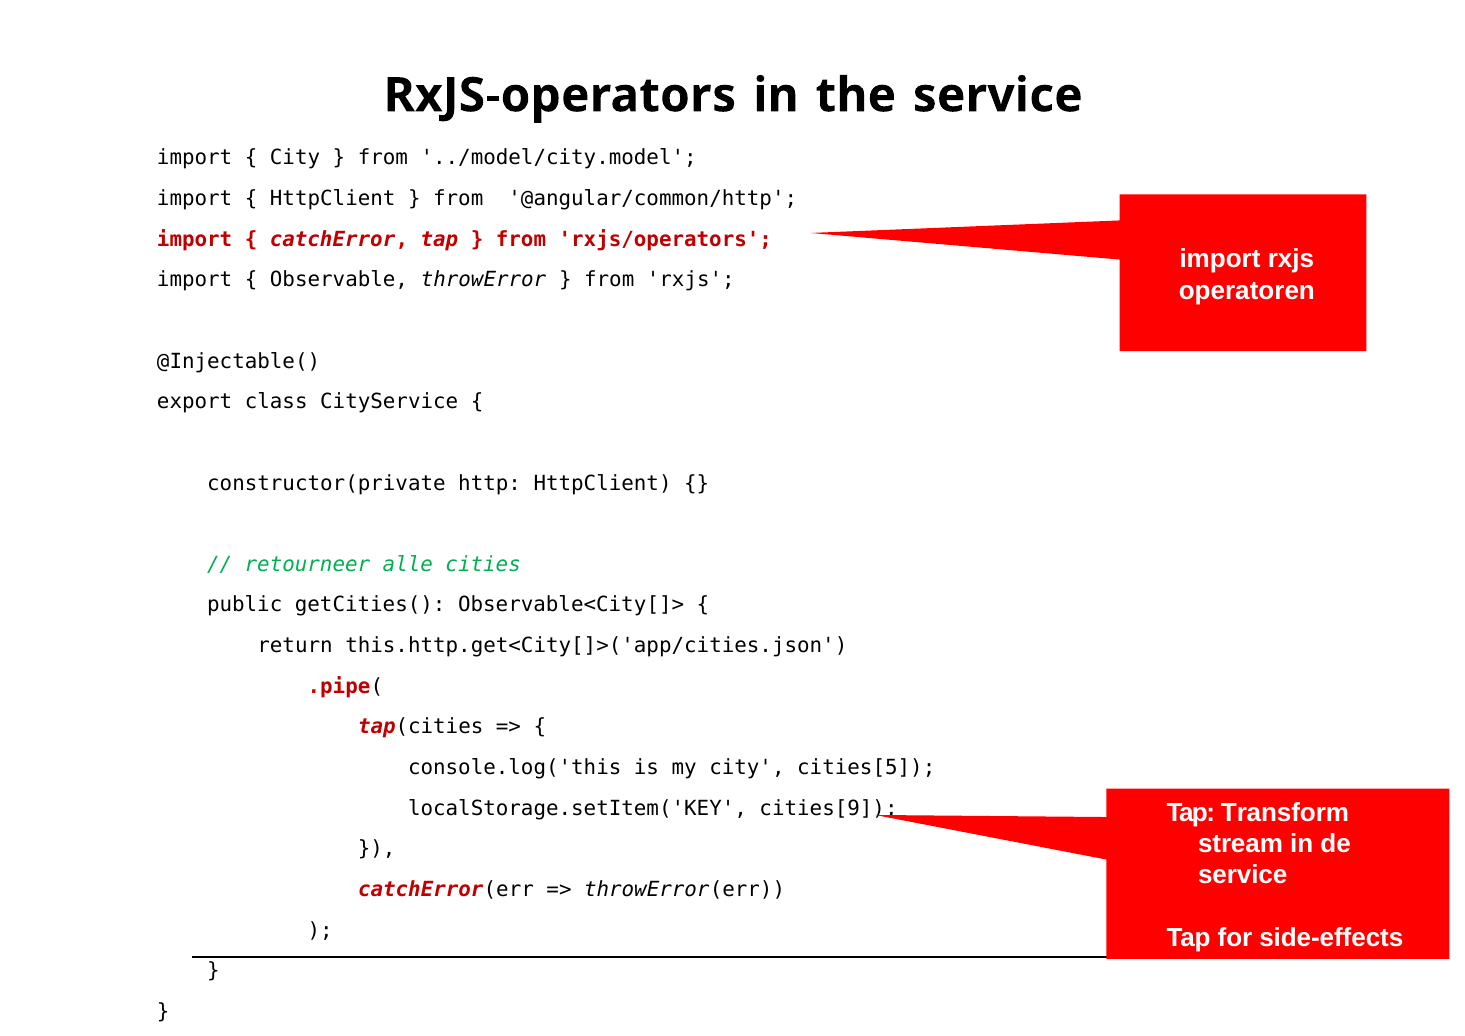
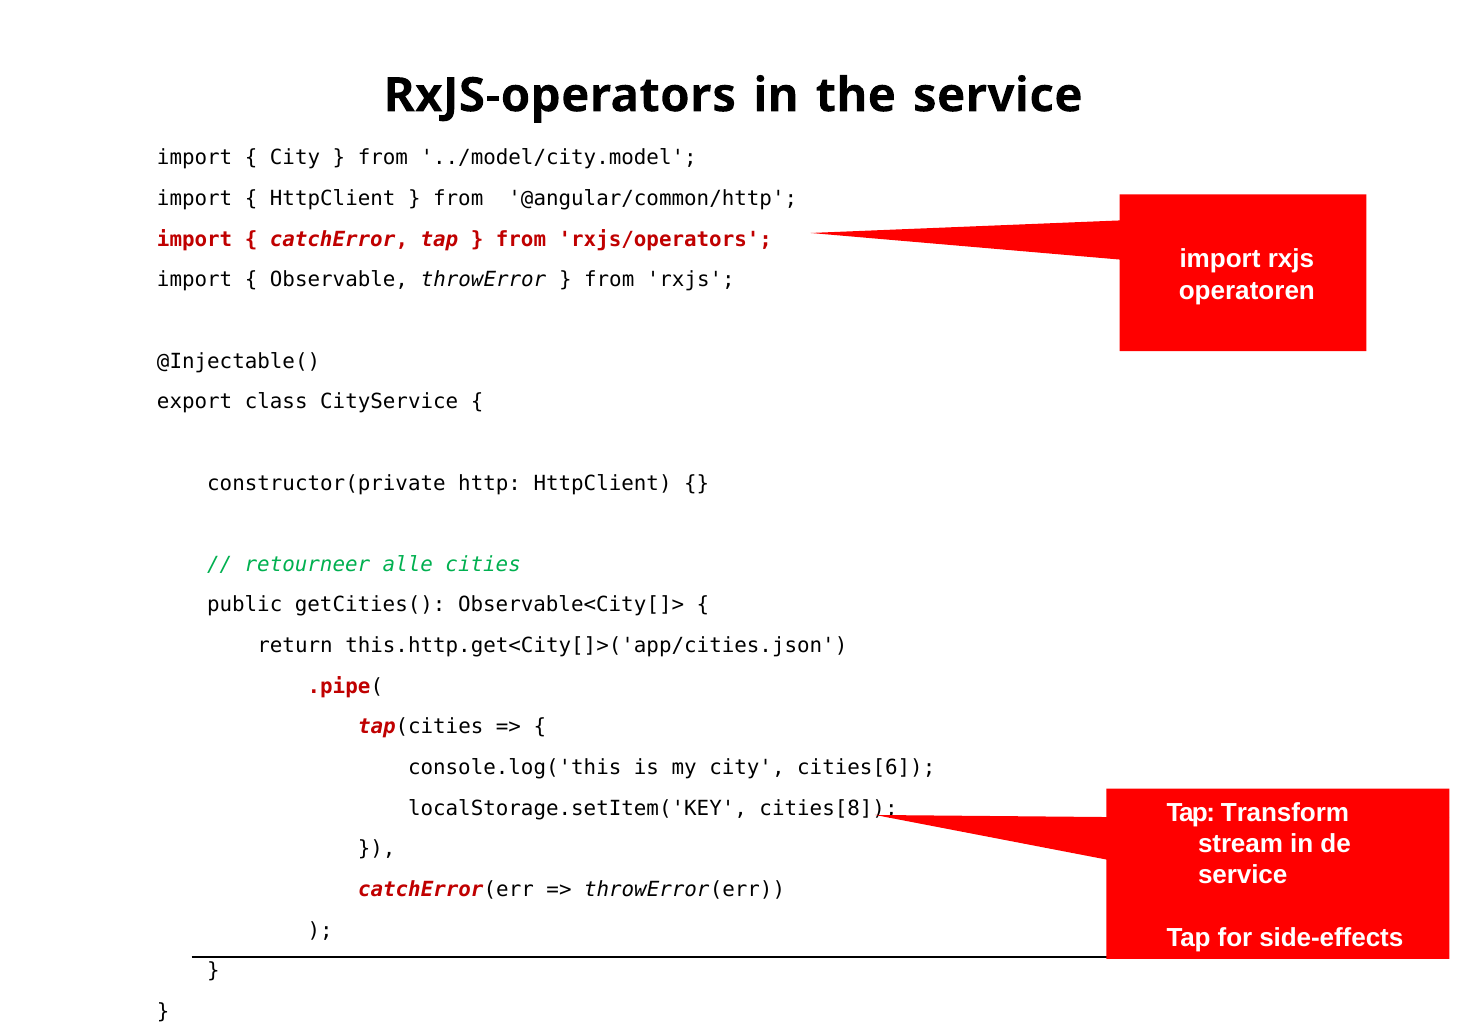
cities[5: cities[5 -> cities[6 (866, 768)
cities[9: cities[9 -> cities[8 (829, 808)
